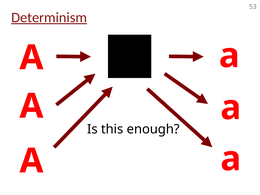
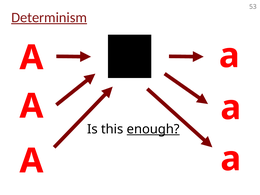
enough underline: none -> present (153, 129)
